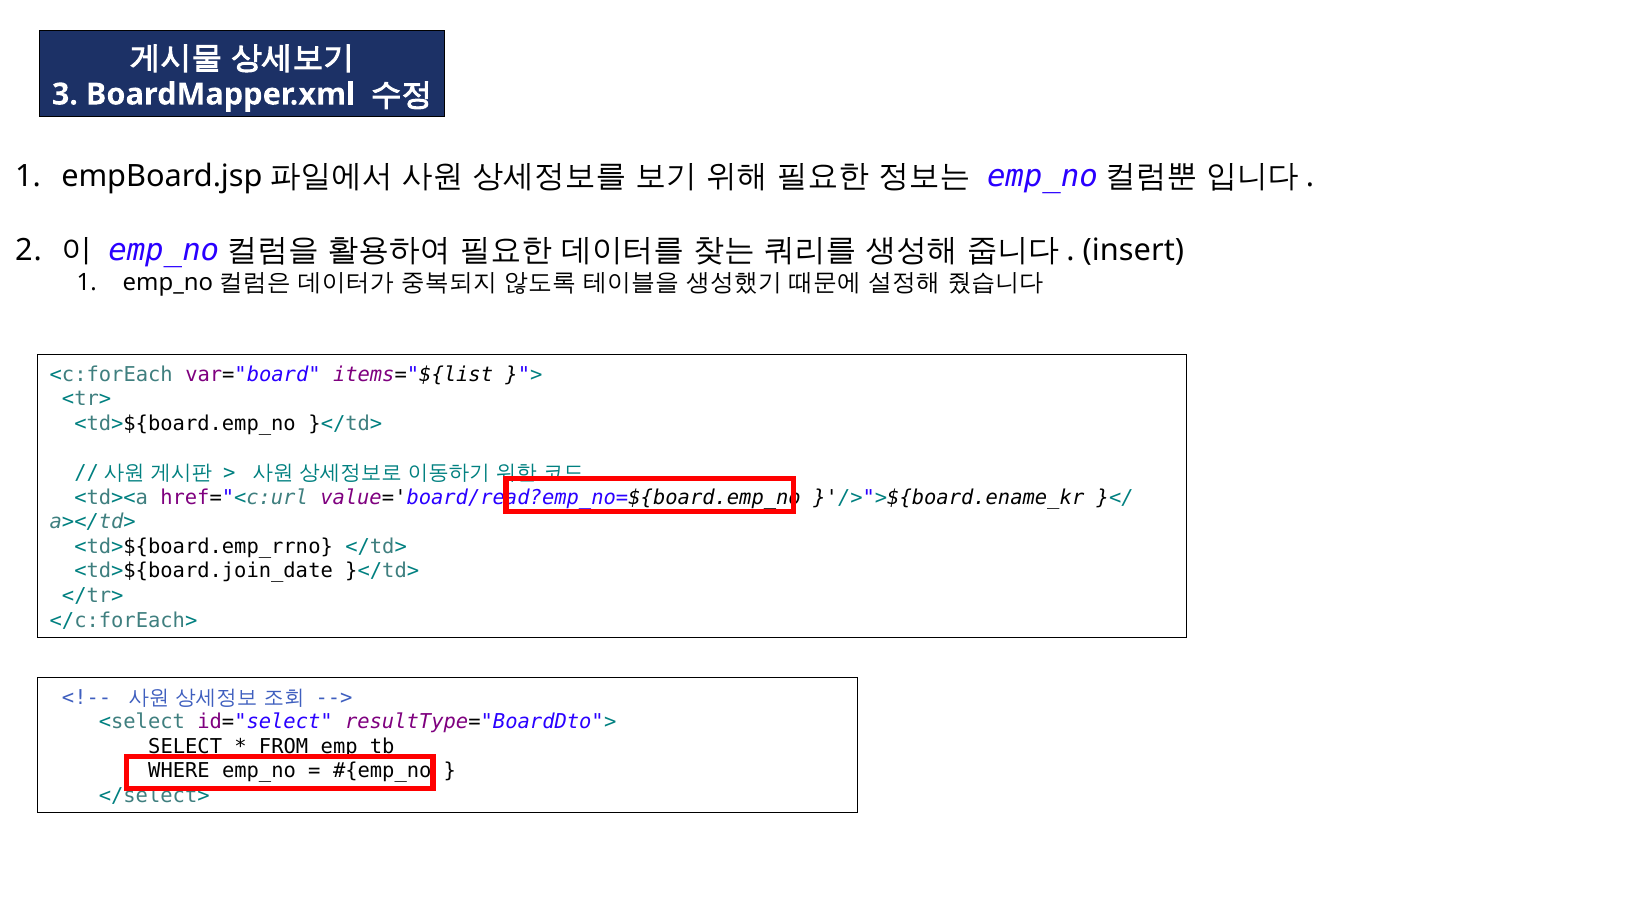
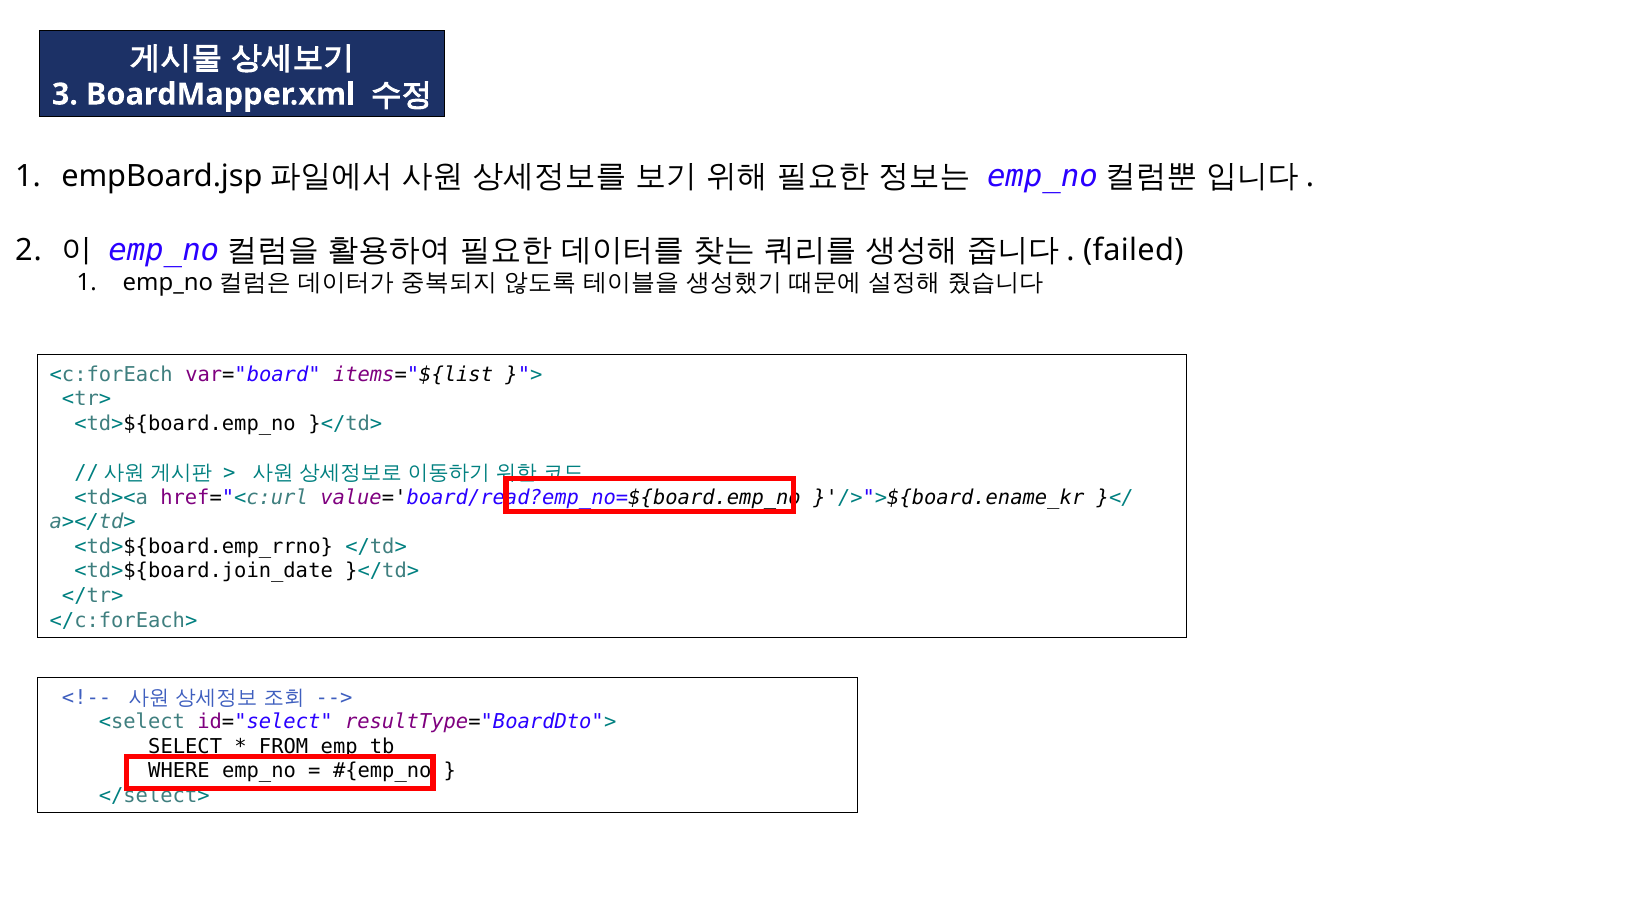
insert: insert -> failed (1133, 250)
